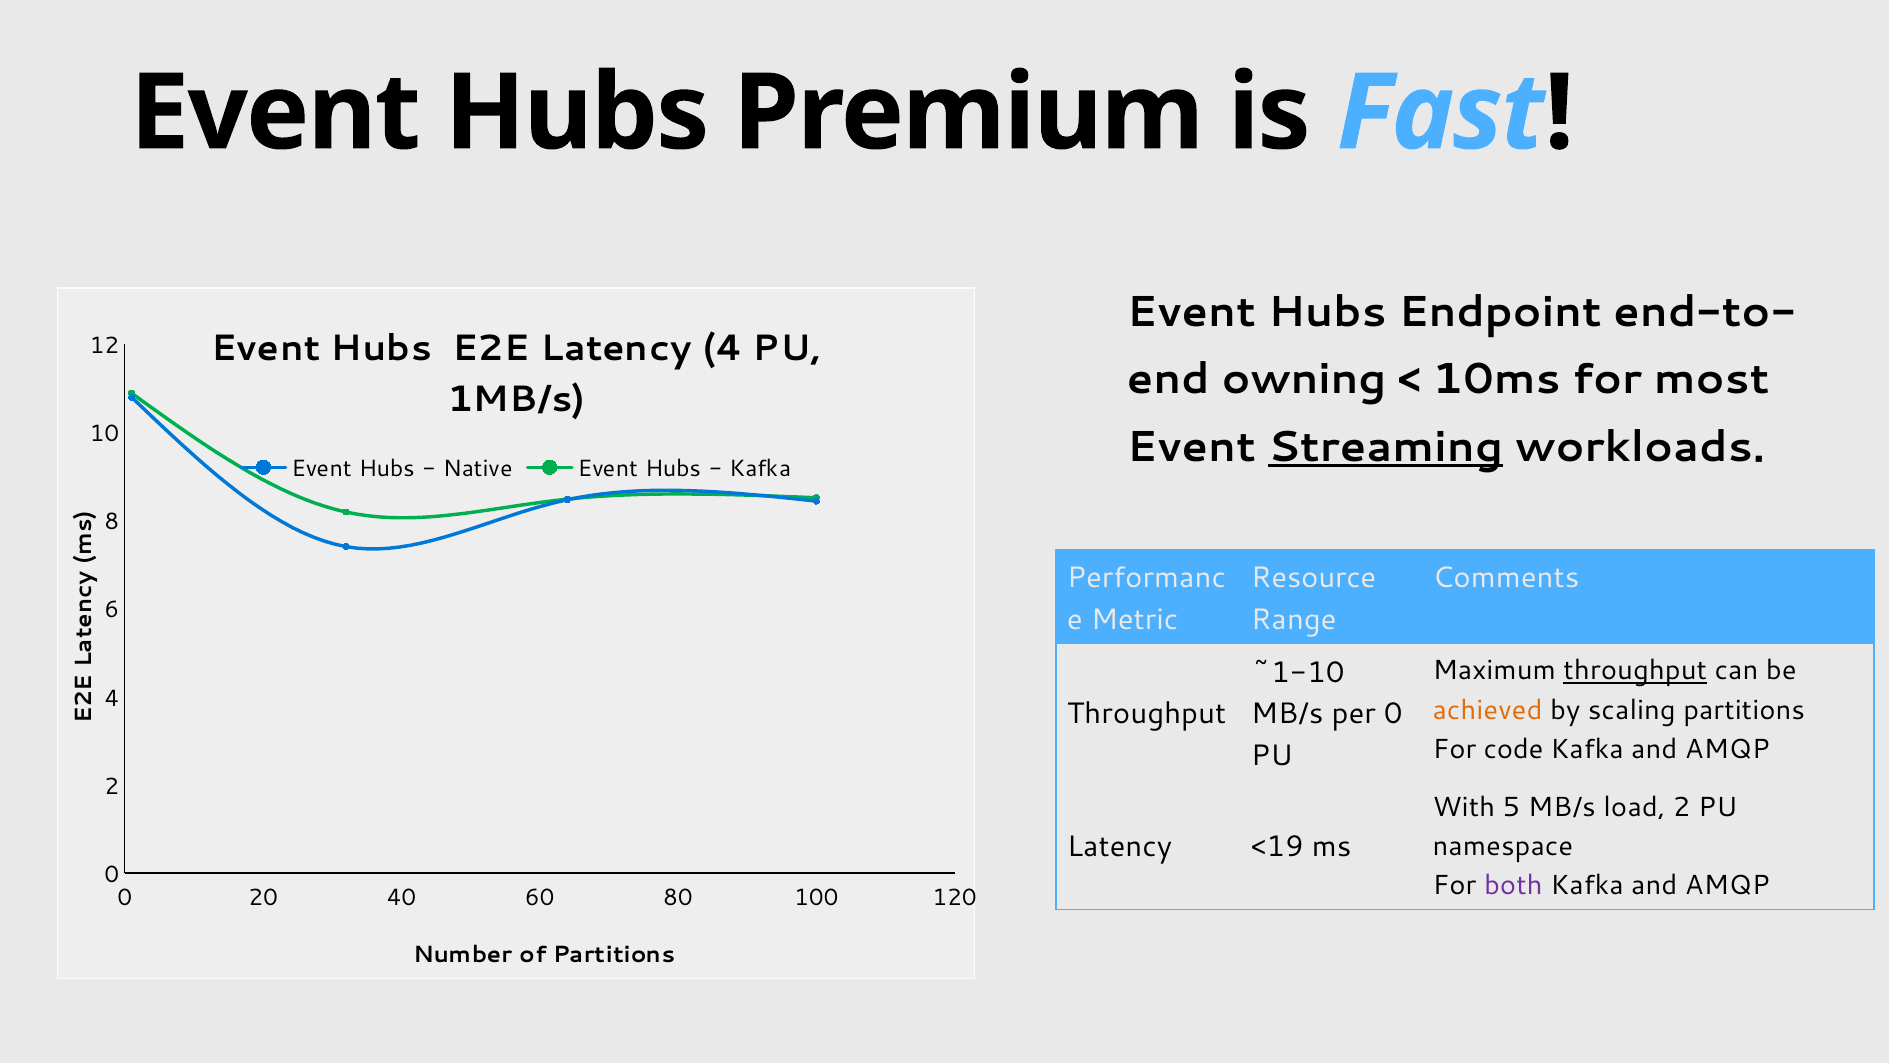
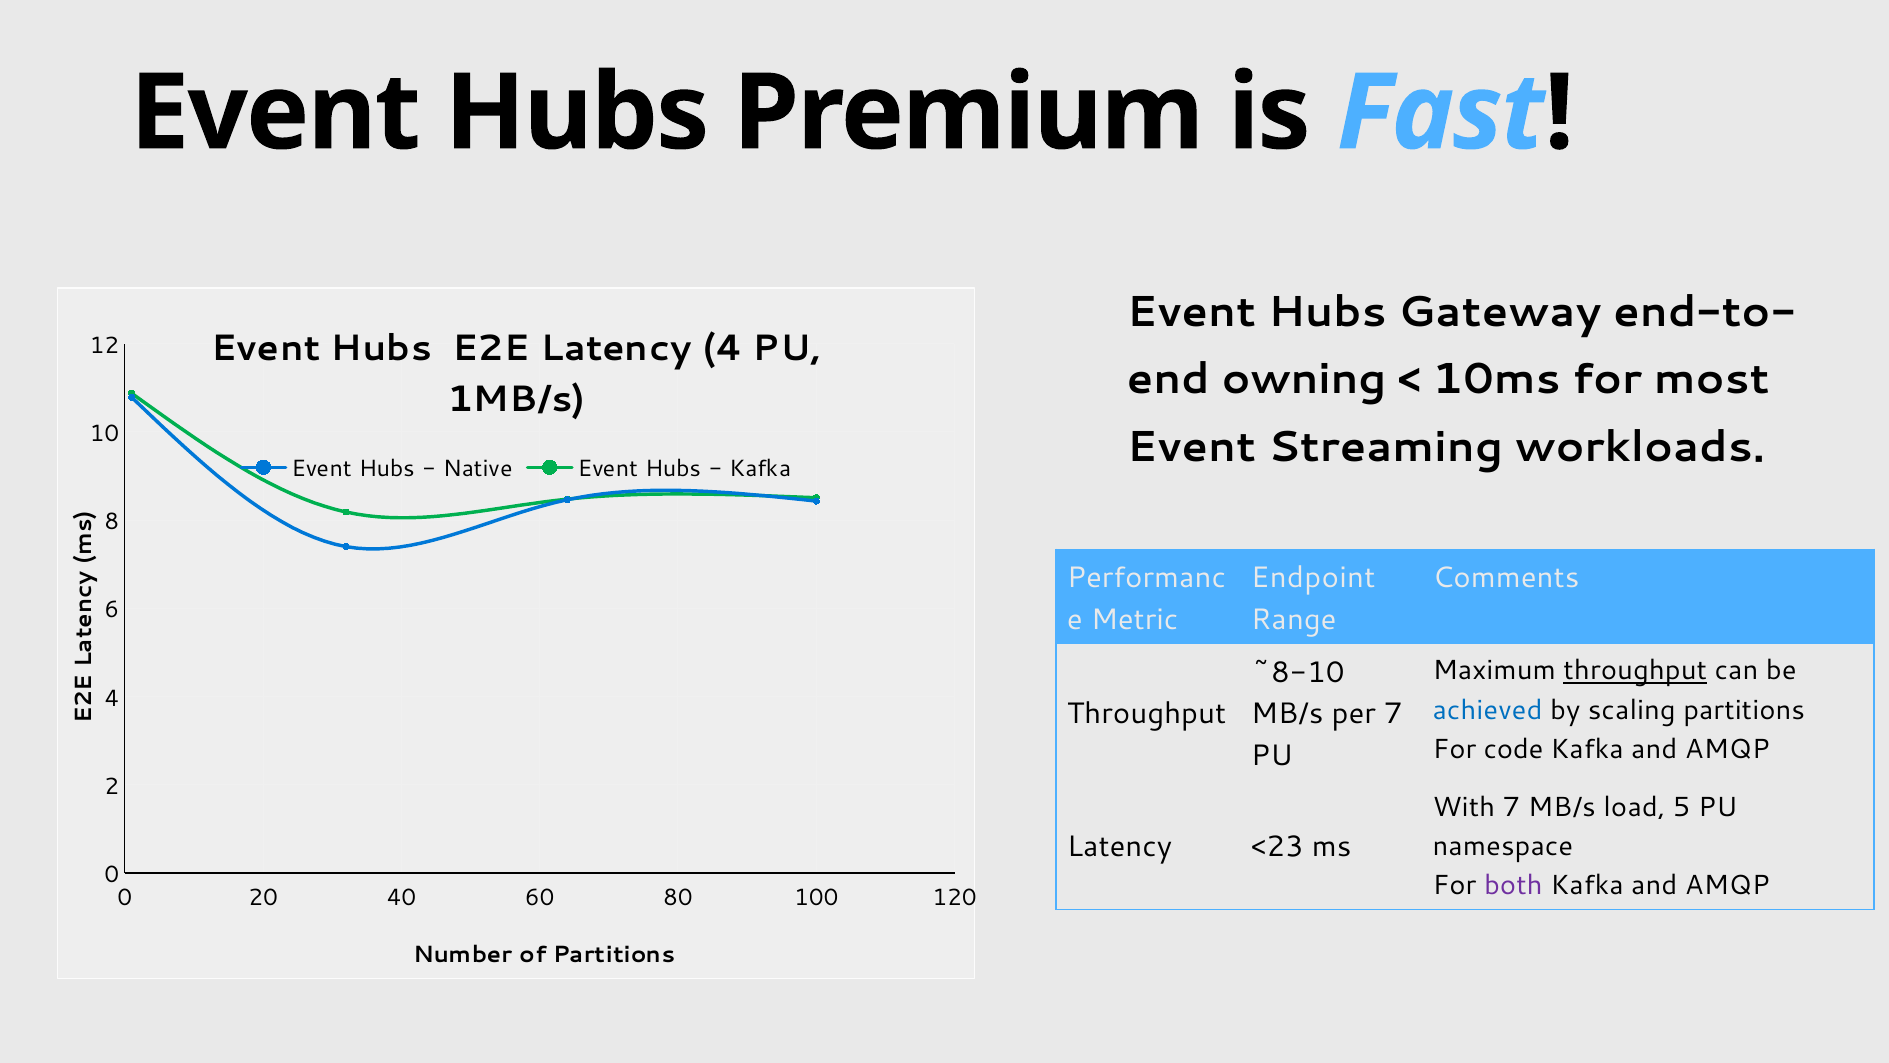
Endpoint: Endpoint -> Gateway (1500, 312)
Streaming underline: present -> none (1385, 447)
Resource: Resource -> Endpoint (1313, 577)
~1-10: ~1-10 -> ~8-10 (1298, 672)
achieved colour: orange -> blue (1488, 710)
per 0: 0 -> 7 (1393, 714)
With 5: 5 -> 7 (1511, 807)
load 2: 2 -> 5 (1682, 807)
<19: <19 -> <23 (1277, 846)
